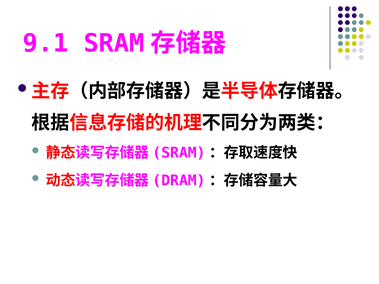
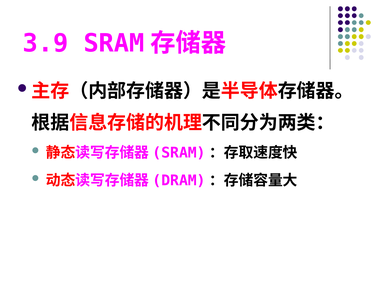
9.1: 9.1 -> 3.9 (46, 43)
